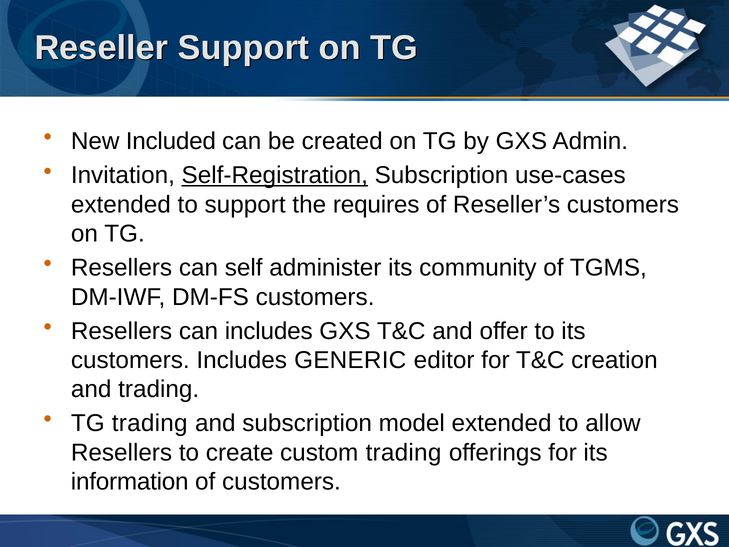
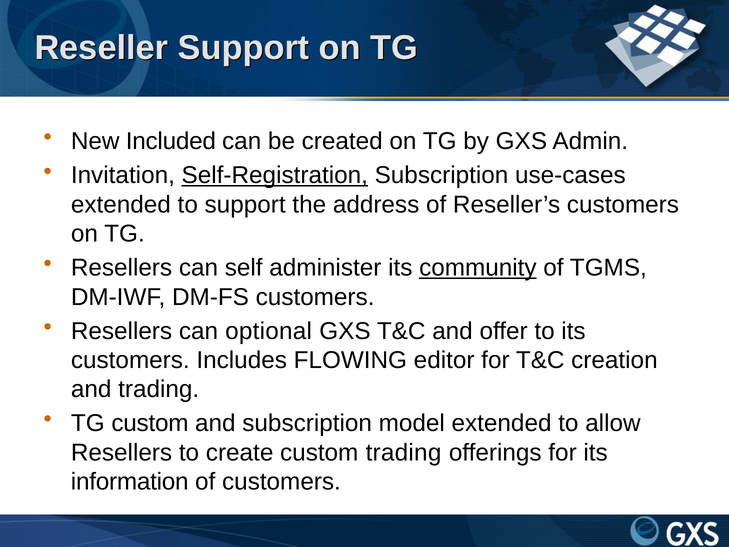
requires: requires -> address (376, 205)
community underline: none -> present (478, 268)
can includes: includes -> optional (269, 331)
GENERIC: GENERIC -> FLOWING (350, 360)
TG trading: trading -> custom (150, 423)
